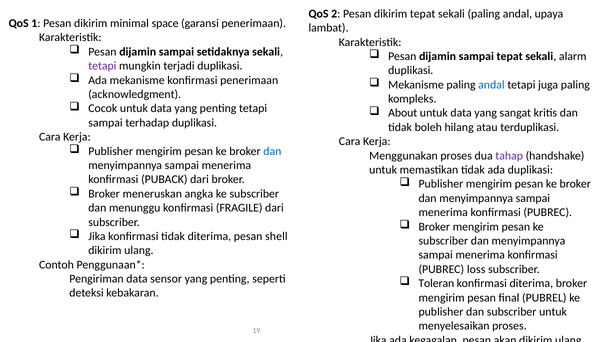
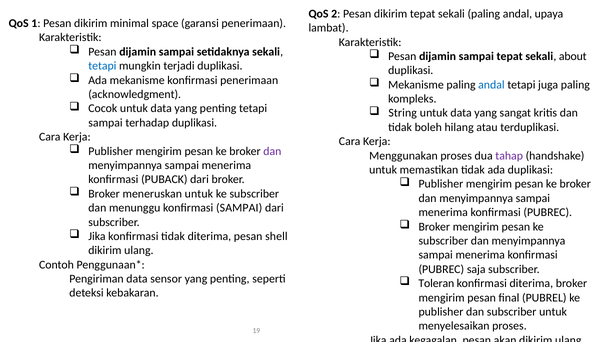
alarm: alarm -> about (573, 56)
tetapi colour: purple -> blue (102, 66)
About: About -> String (403, 113)
dan colour: blue -> purple (272, 151)
meneruskan angka: angka -> untuk (199, 193)
konfirmasi FRAGILE: FRAGILE -> SAMPAI (239, 208)
loss: loss -> saja (476, 269)
